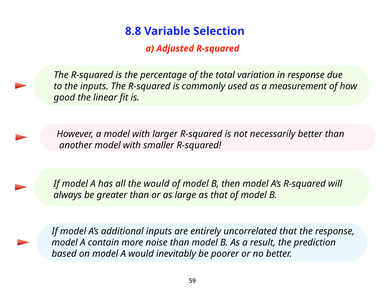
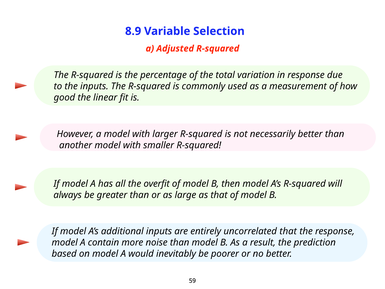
8.8: 8.8 -> 8.9 (133, 31)
the would: would -> overfit (157, 184)
